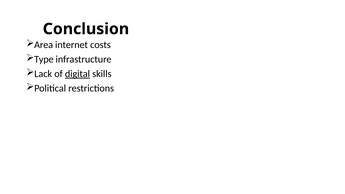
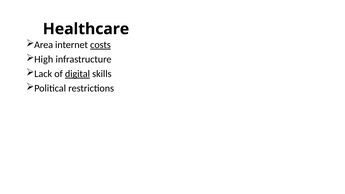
Conclusion: Conclusion -> Healthcare (86, 29)
costs underline: none -> present (100, 45)
Type: Type -> High (44, 59)
